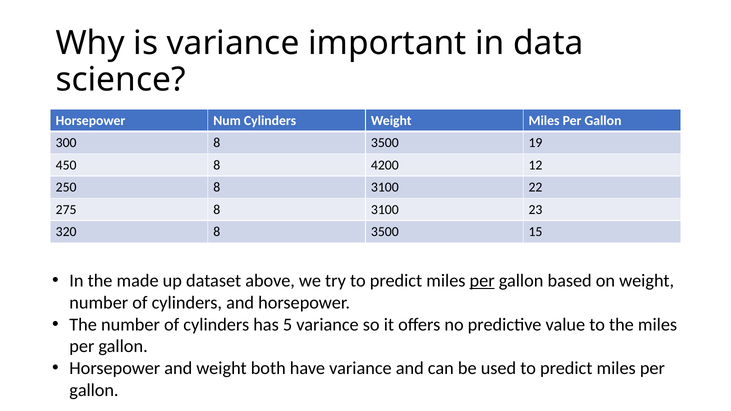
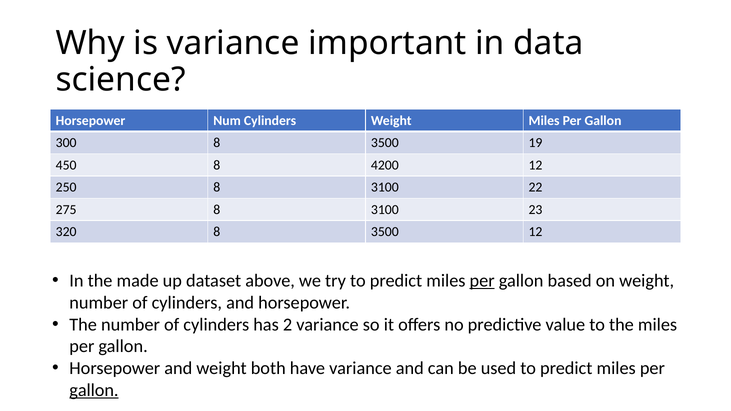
3500 15: 15 -> 12 (535, 232)
5: 5 -> 2 (288, 325)
gallon underline: none -> present (94, 390)
